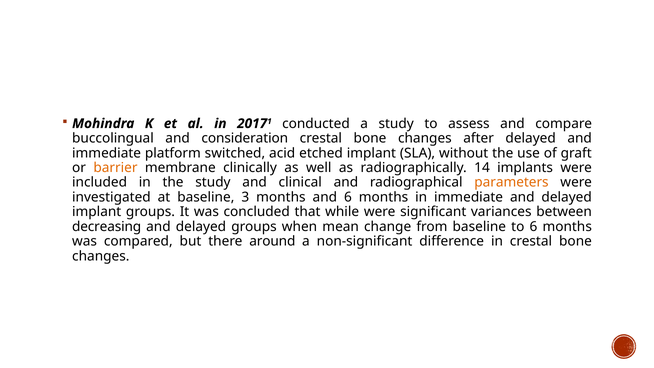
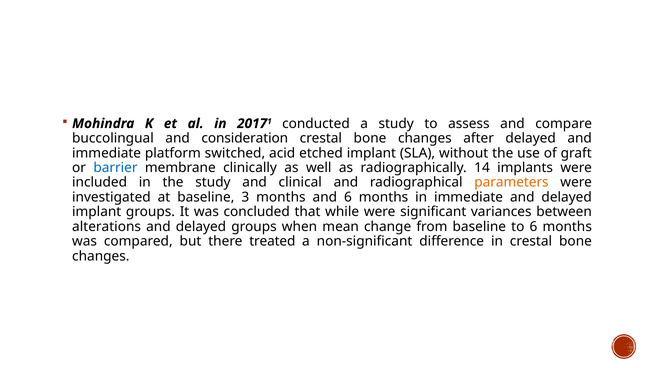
barrier colour: orange -> blue (115, 168)
decreasing: decreasing -> alterations (107, 227)
around: around -> treated (272, 241)
